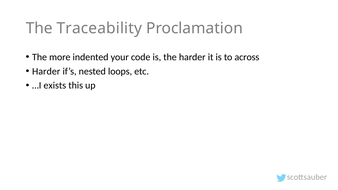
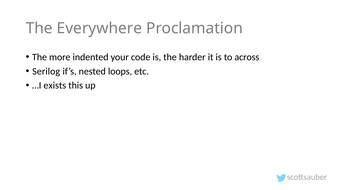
Traceability: Traceability -> Everywhere (99, 28)
Harder: Harder -> Serilog (46, 71)
